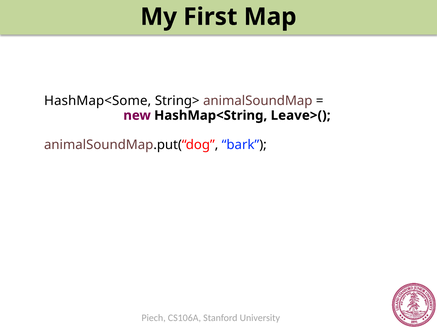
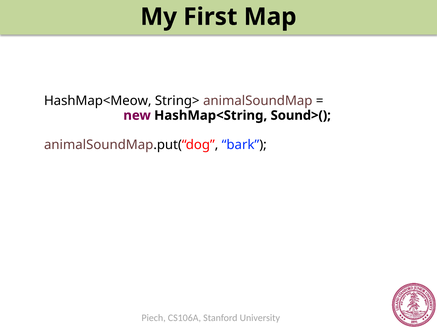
HashMap<Some: HashMap<Some -> HashMap<Meow (98, 101)
Leave>(: Leave>( -> Sound>( (301, 115)
